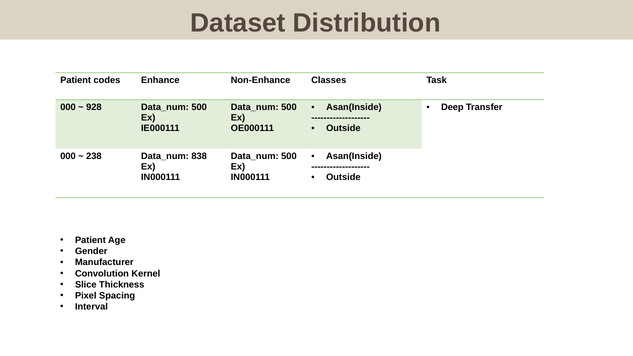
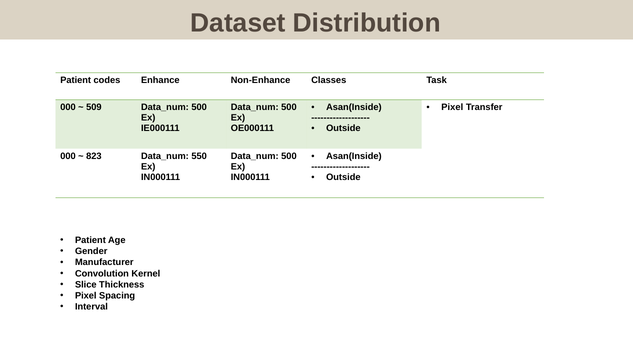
928: 928 -> 509 (94, 107)
Deep: Deep -> Pixel (452, 107)
238: 238 -> 823 (94, 156)
838: 838 -> 550 (199, 156)
